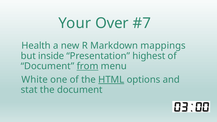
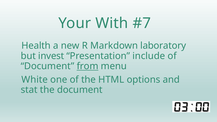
Over: Over -> With (112, 23)
mappings: mappings -> laboratory (163, 46)
inside: inside -> invest (51, 56)
highest: highest -> include (149, 56)
HTML underline: present -> none (111, 80)
